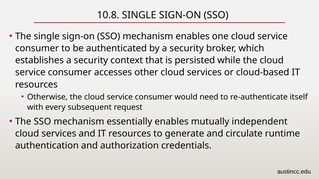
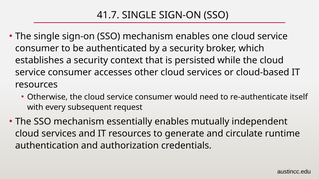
10.8: 10.8 -> 41.7 (108, 15)
